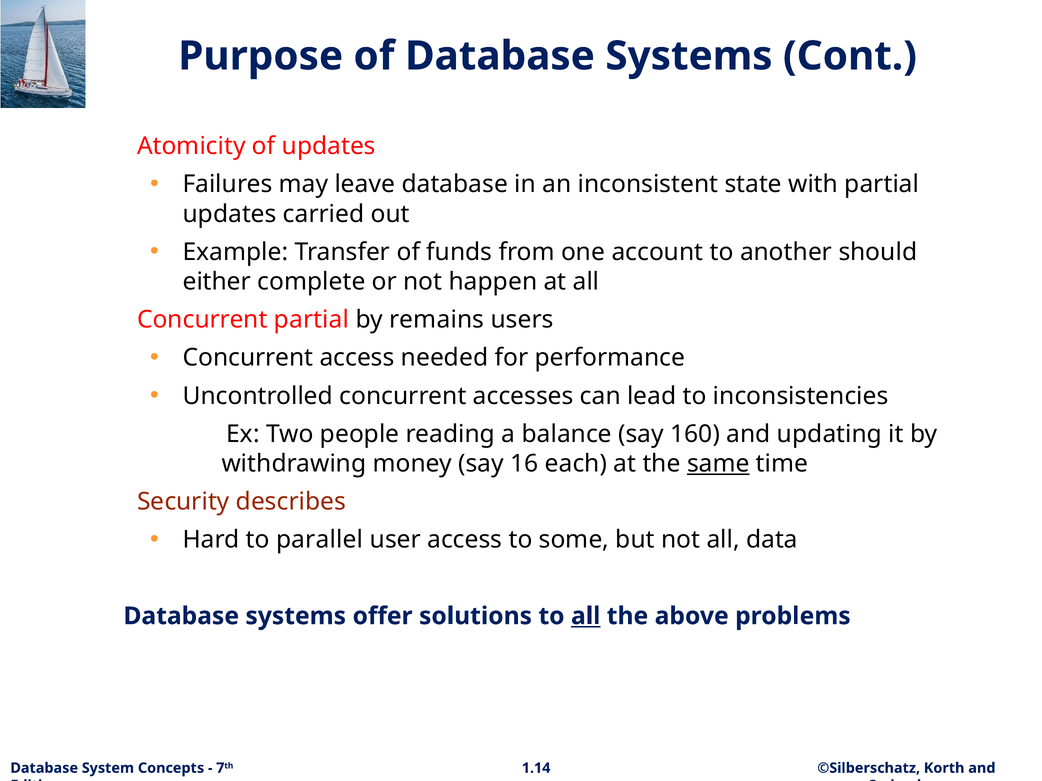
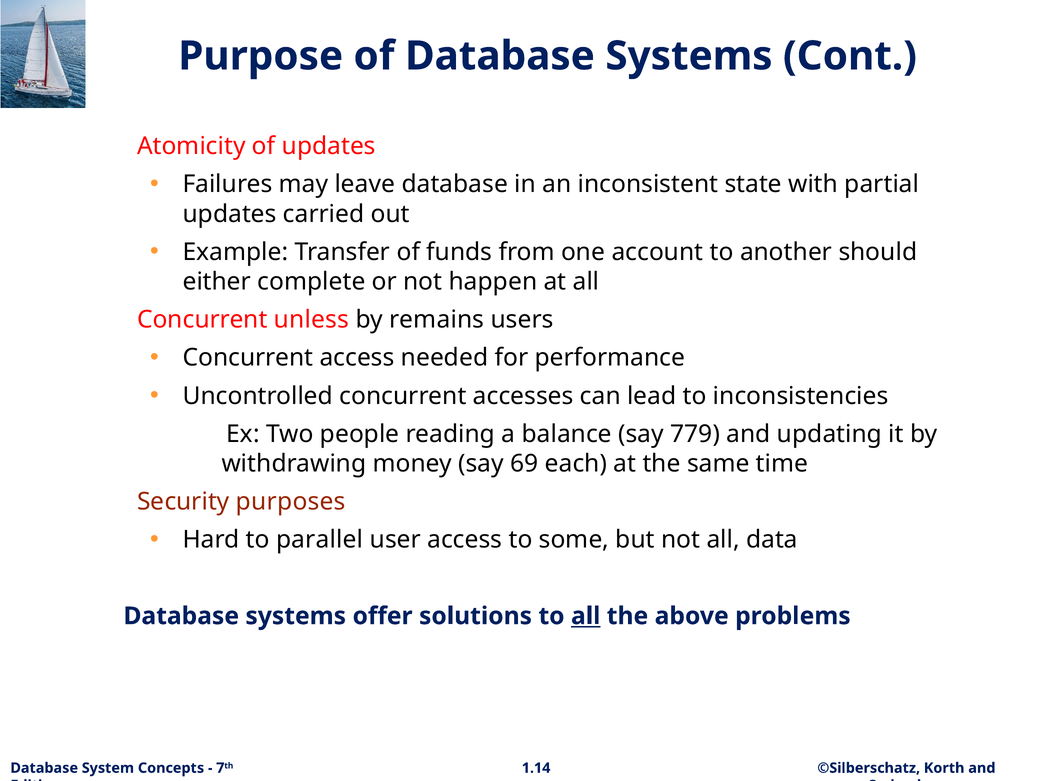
Concurrent partial: partial -> unless (311, 320)
160: 160 -> 779 (695, 434)
16: 16 -> 69 (524, 464)
same underline: present -> none (718, 464)
describes: describes -> purposes (291, 502)
